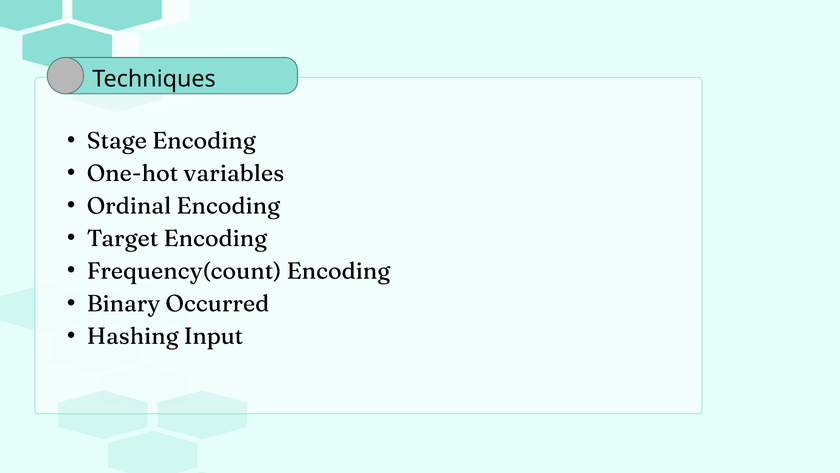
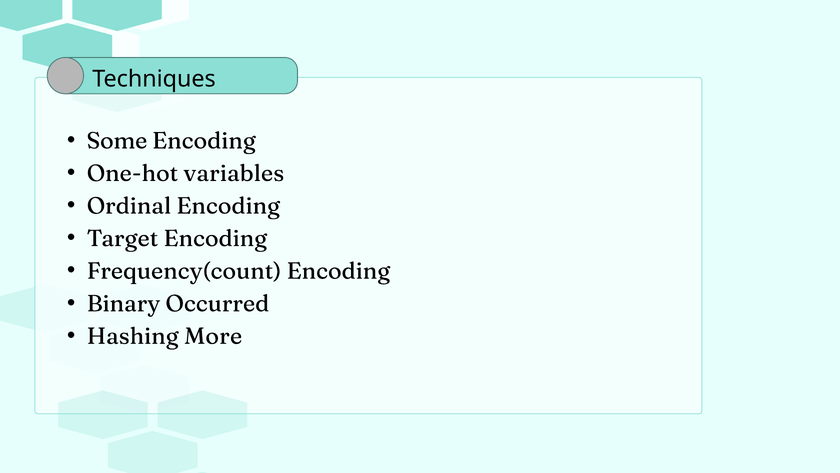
Stage: Stage -> Some (117, 141)
Input: Input -> More (213, 336)
